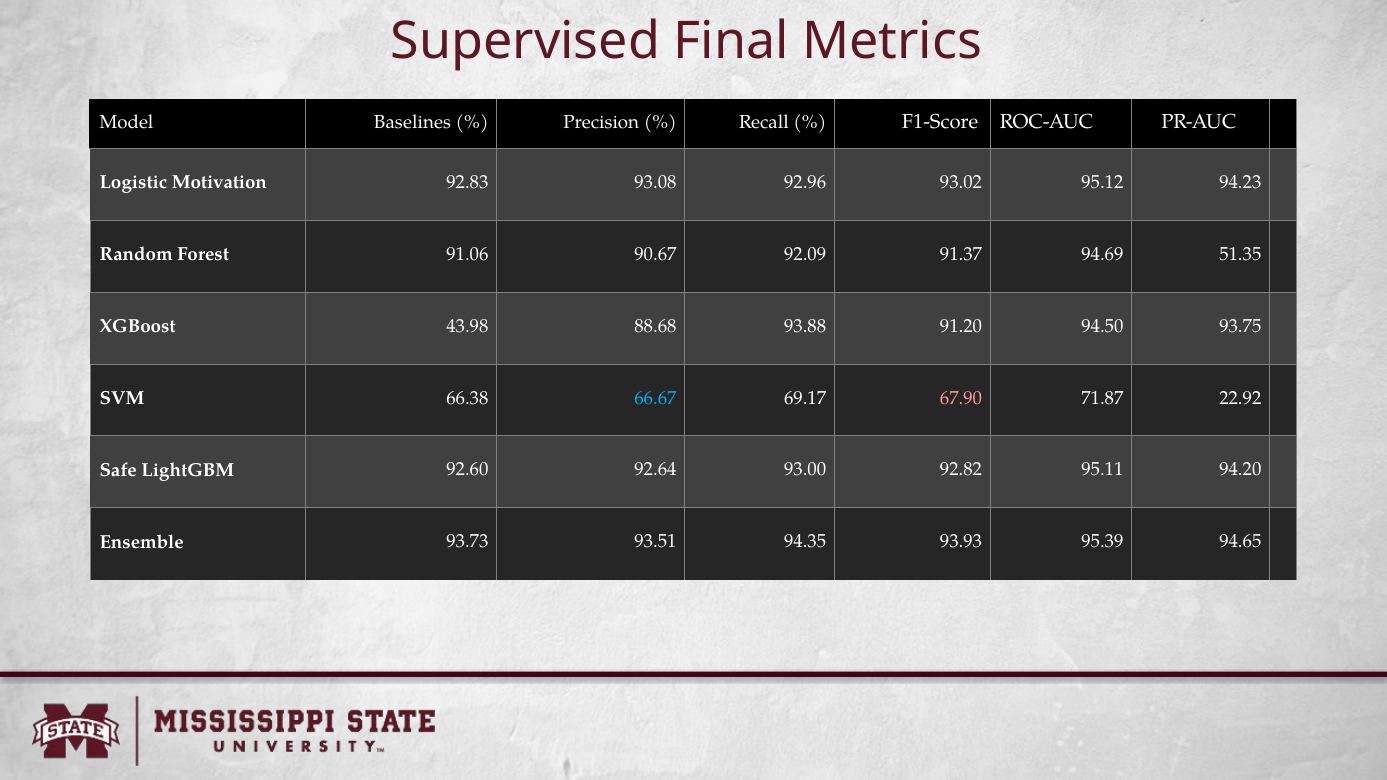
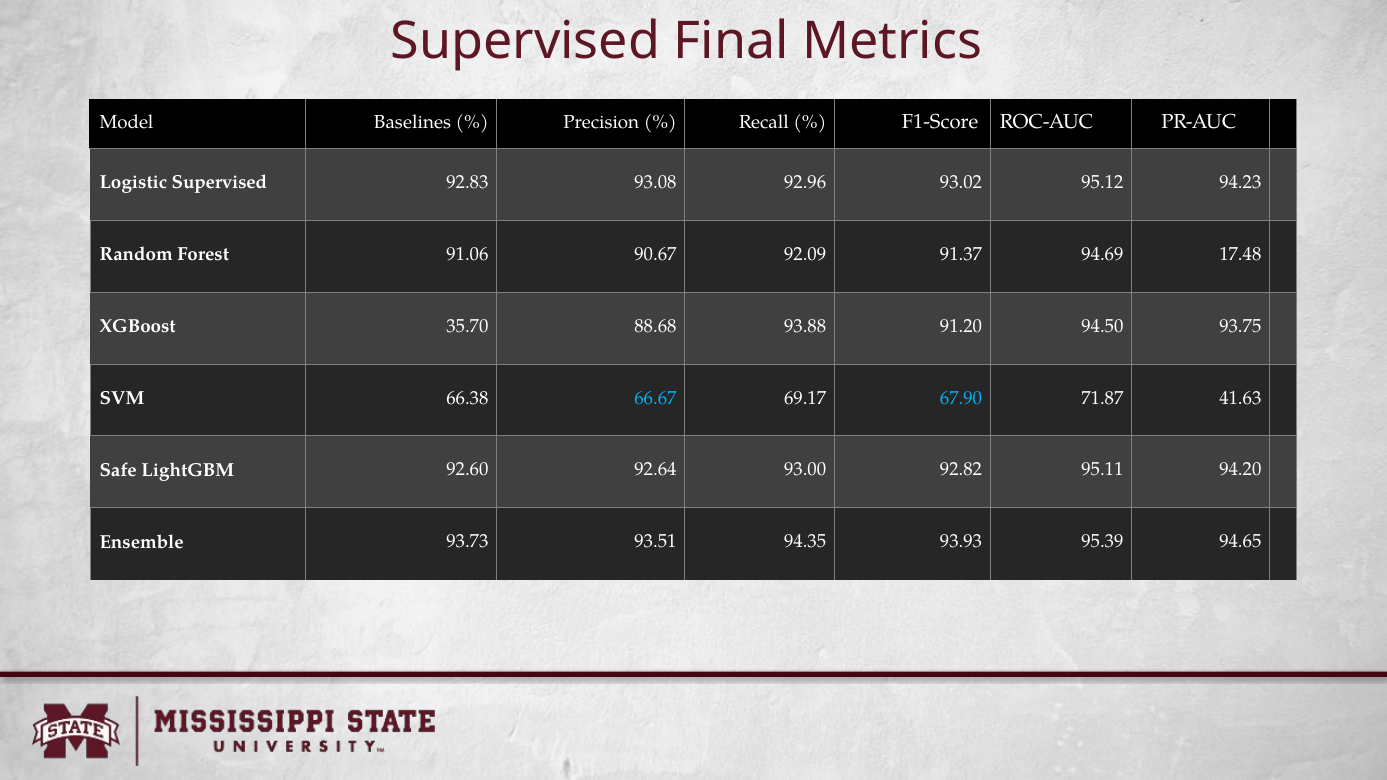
Logistic Motivation: Motivation -> Supervised (219, 182)
51.35: 51.35 -> 17.48 (1240, 254)
43.98: 43.98 -> 35.70 (467, 326)
67.90 colour: pink -> light blue (961, 398)
22.92: 22.92 -> 41.63 (1240, 398)
